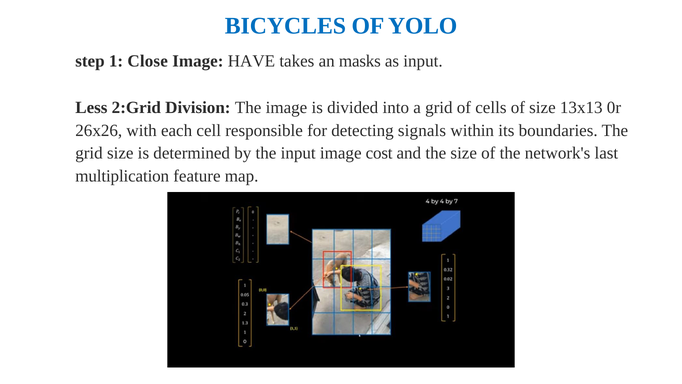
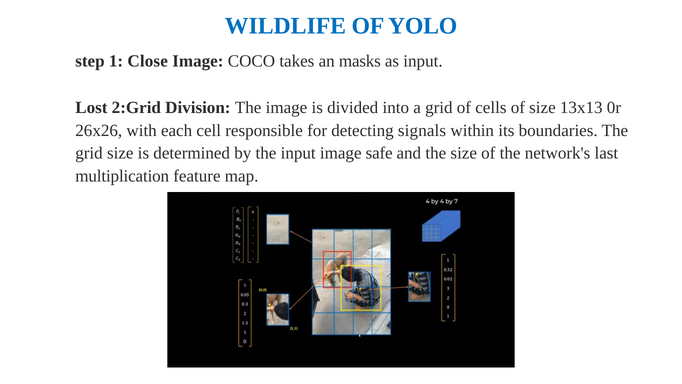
BICYCLES: BICYCLES -> WILDLIFE (285, 26)
HAVE: HAVE -> COCO (251, 61)
Less: Less -> Lost (91, 107)
cost: cost -> safe (379, 153)
